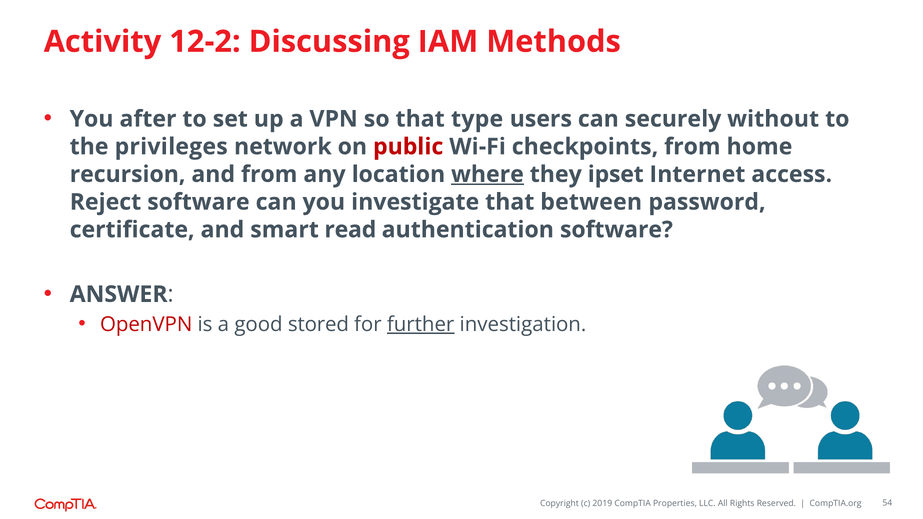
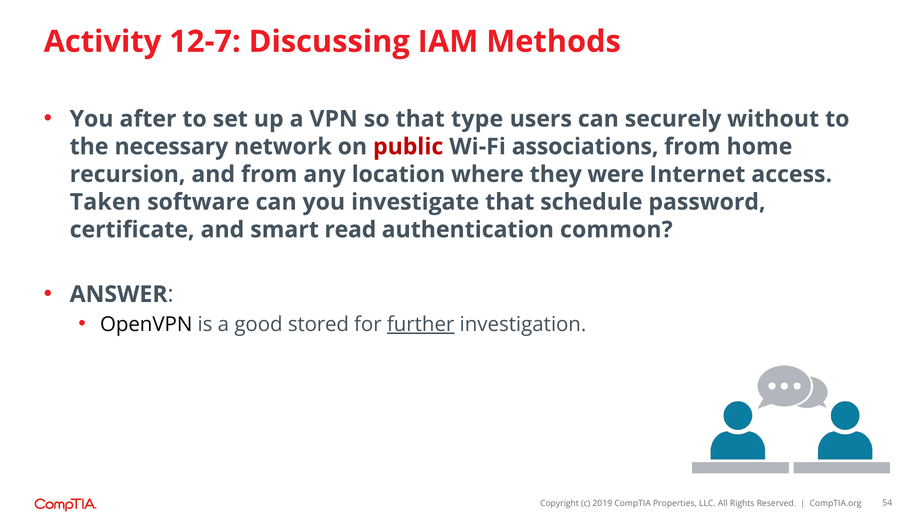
12-2: 12-2 -> 12-7 (205, 42)
privileges: privileges -> necessary (171, 147)
checkpoints: checkpoints -> associations (585, 147)
where underline: present -> none (487, 174)
ipset: ipset -> were (616, 174)
Reject: Reject -> Taken (105, 202)
between: between -> schedule (591, 202)
authentication software: software -> common (616, 230)
OpenVPN colour: red -> black (146, 324)
